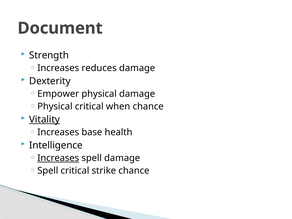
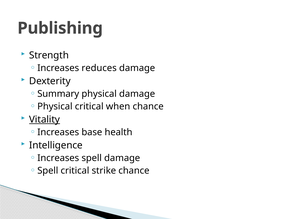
Document: Document -> Publishing (60, 28)
Empower: Empower -> Summary (58, 94)
Increases underline: present -> none (58, 158)
